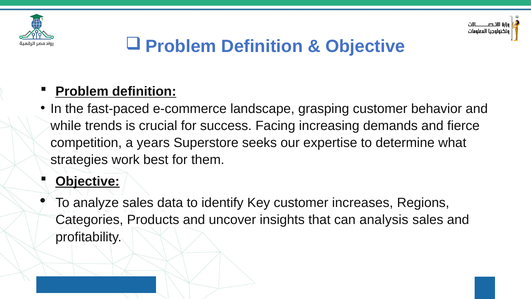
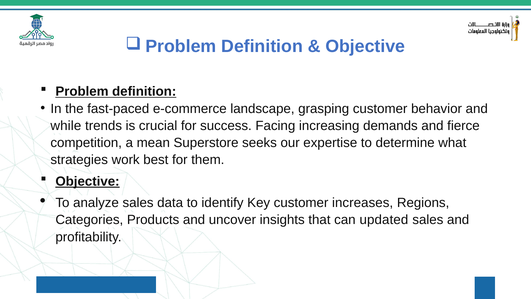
years: years -> mean (153, 143)
analysis: analysis -> updated (384, 220)
